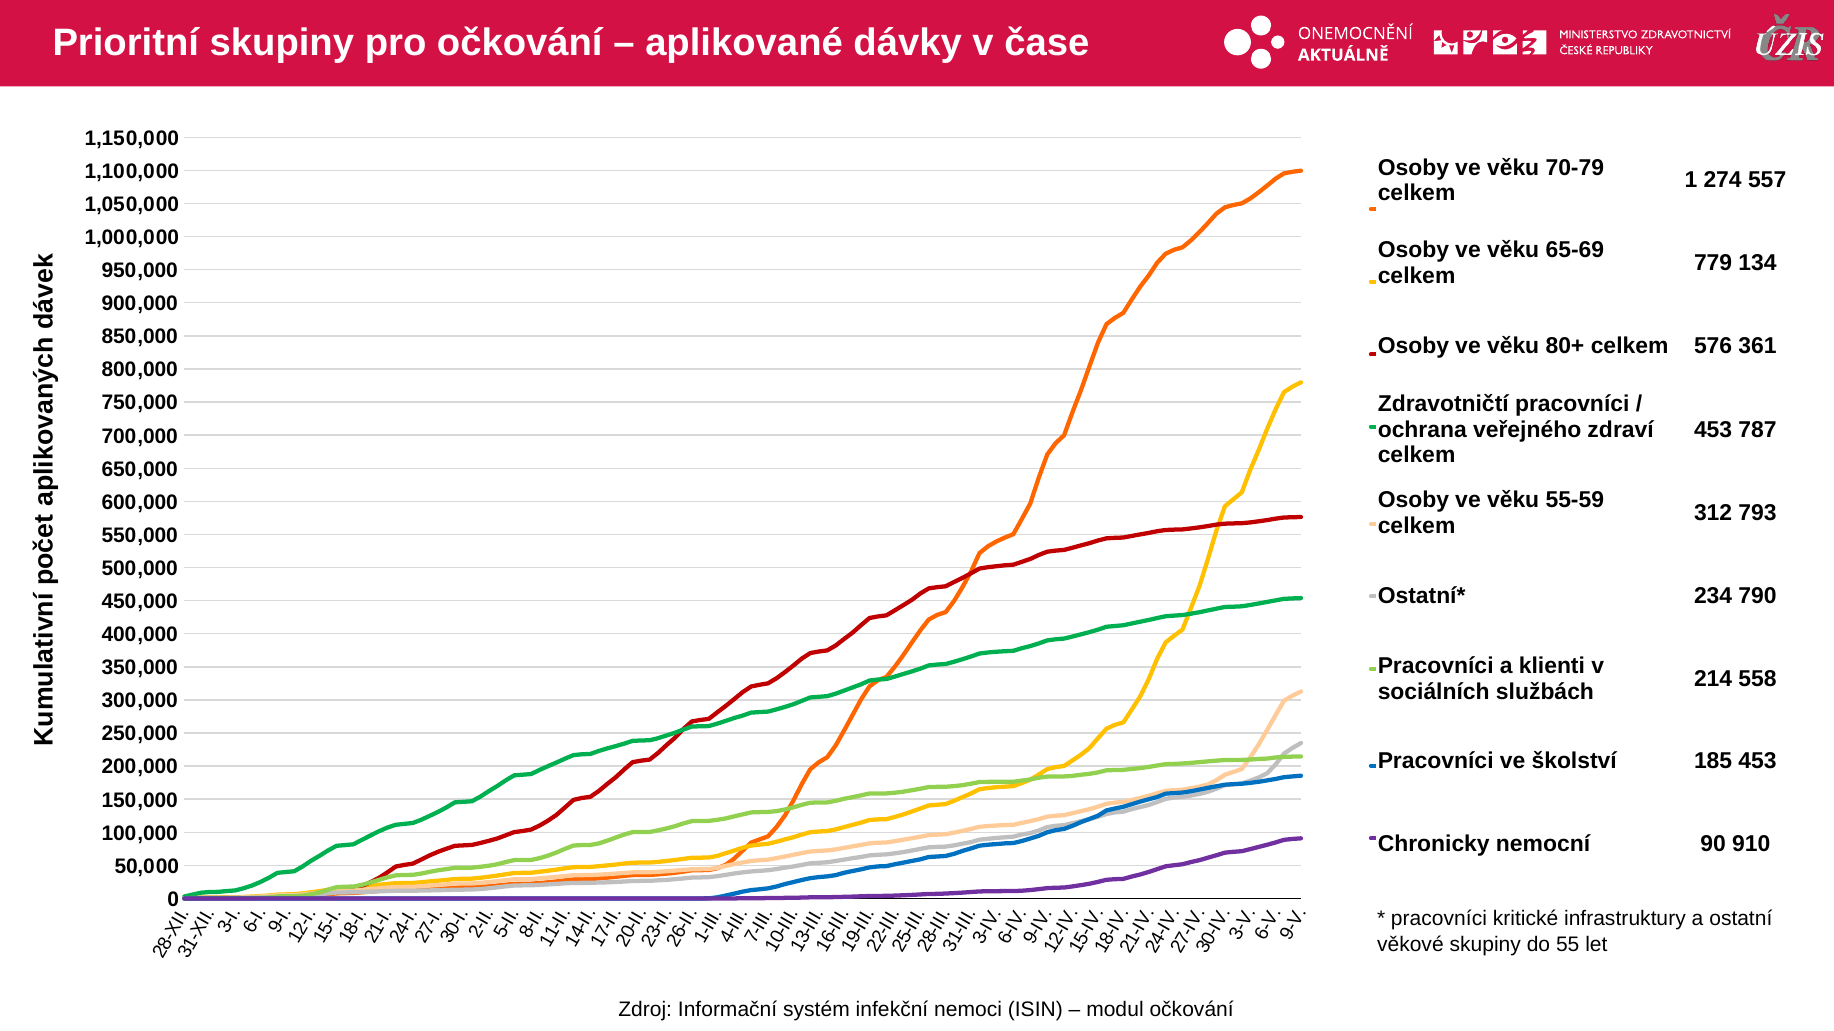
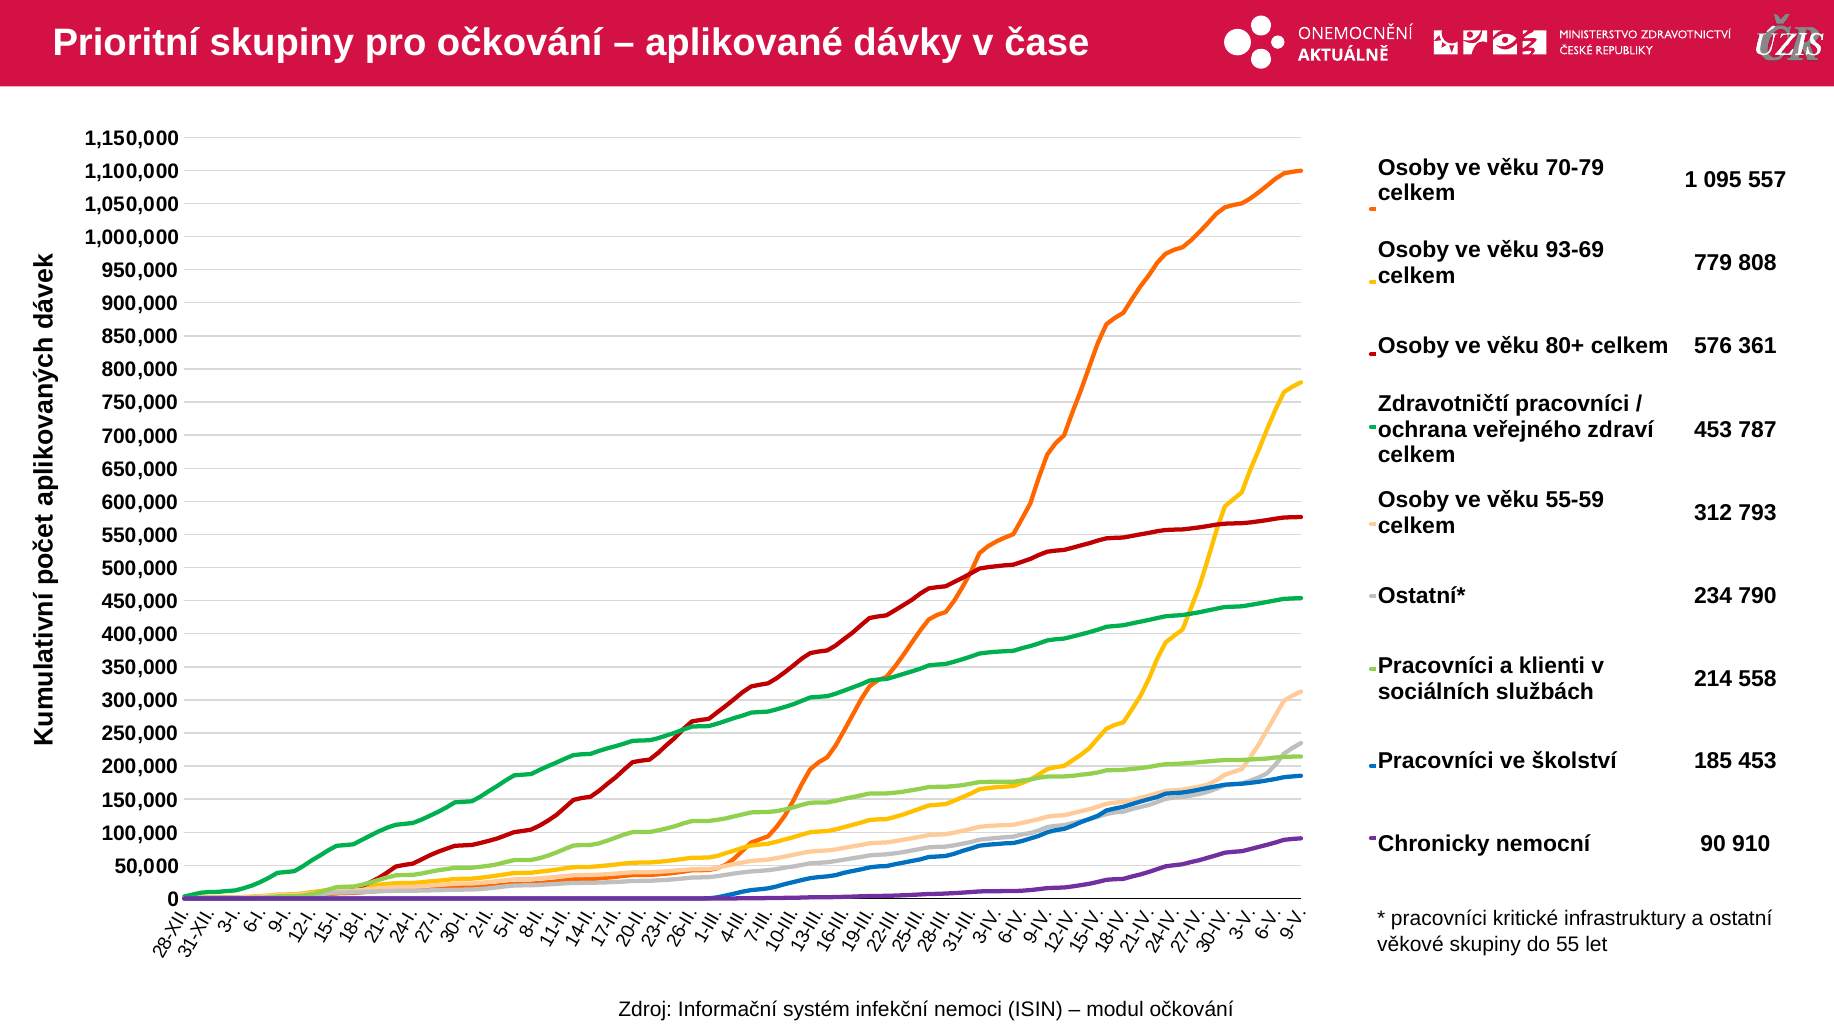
274: 274 -> 095 (1723, 181)
65-69: 65-69 -> 93-69 (1575, 250)
134: 134 -> 808 (1758, 263)
